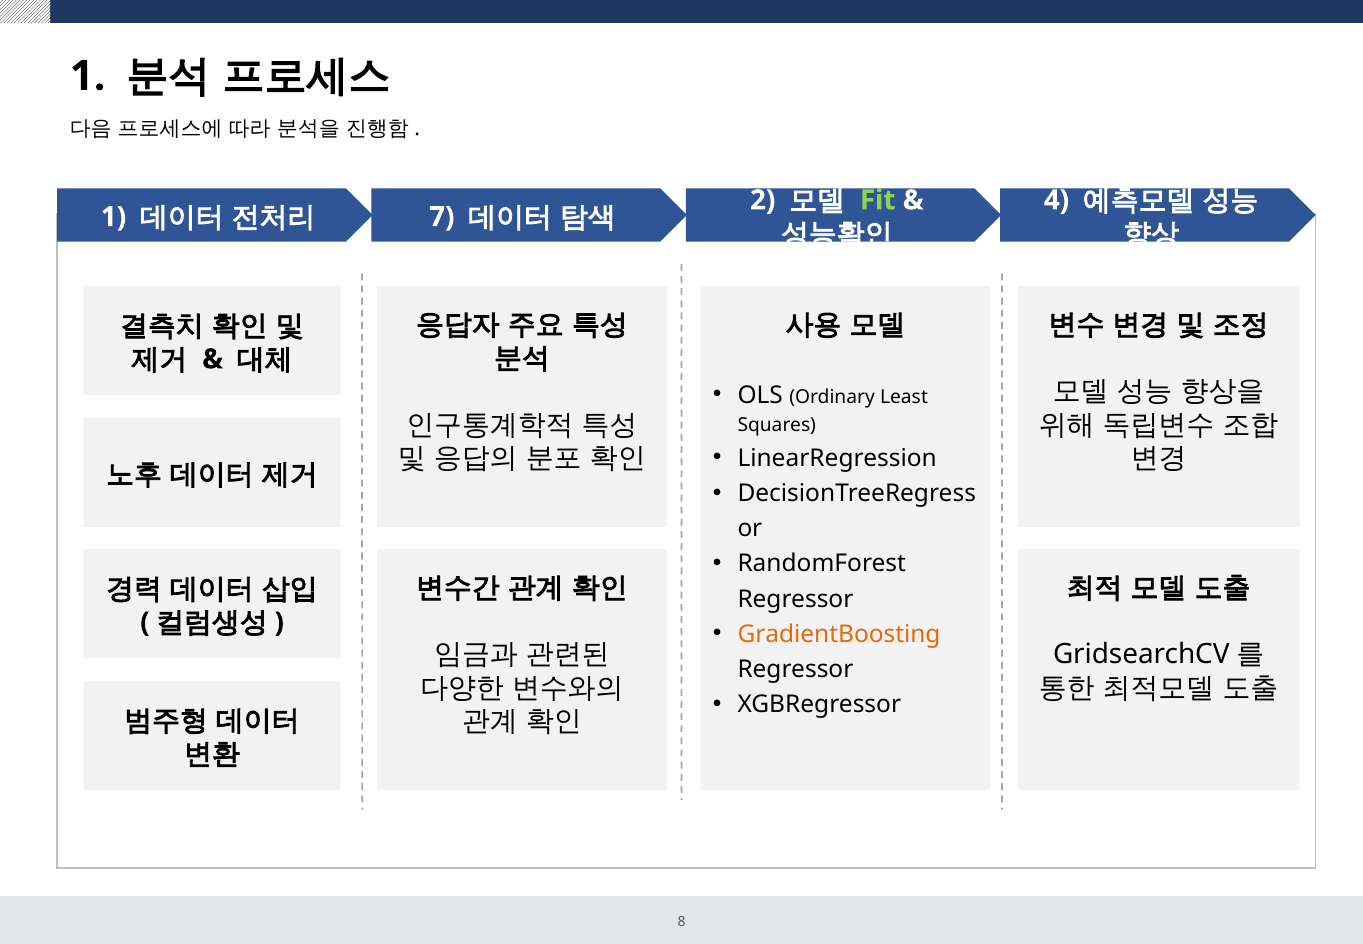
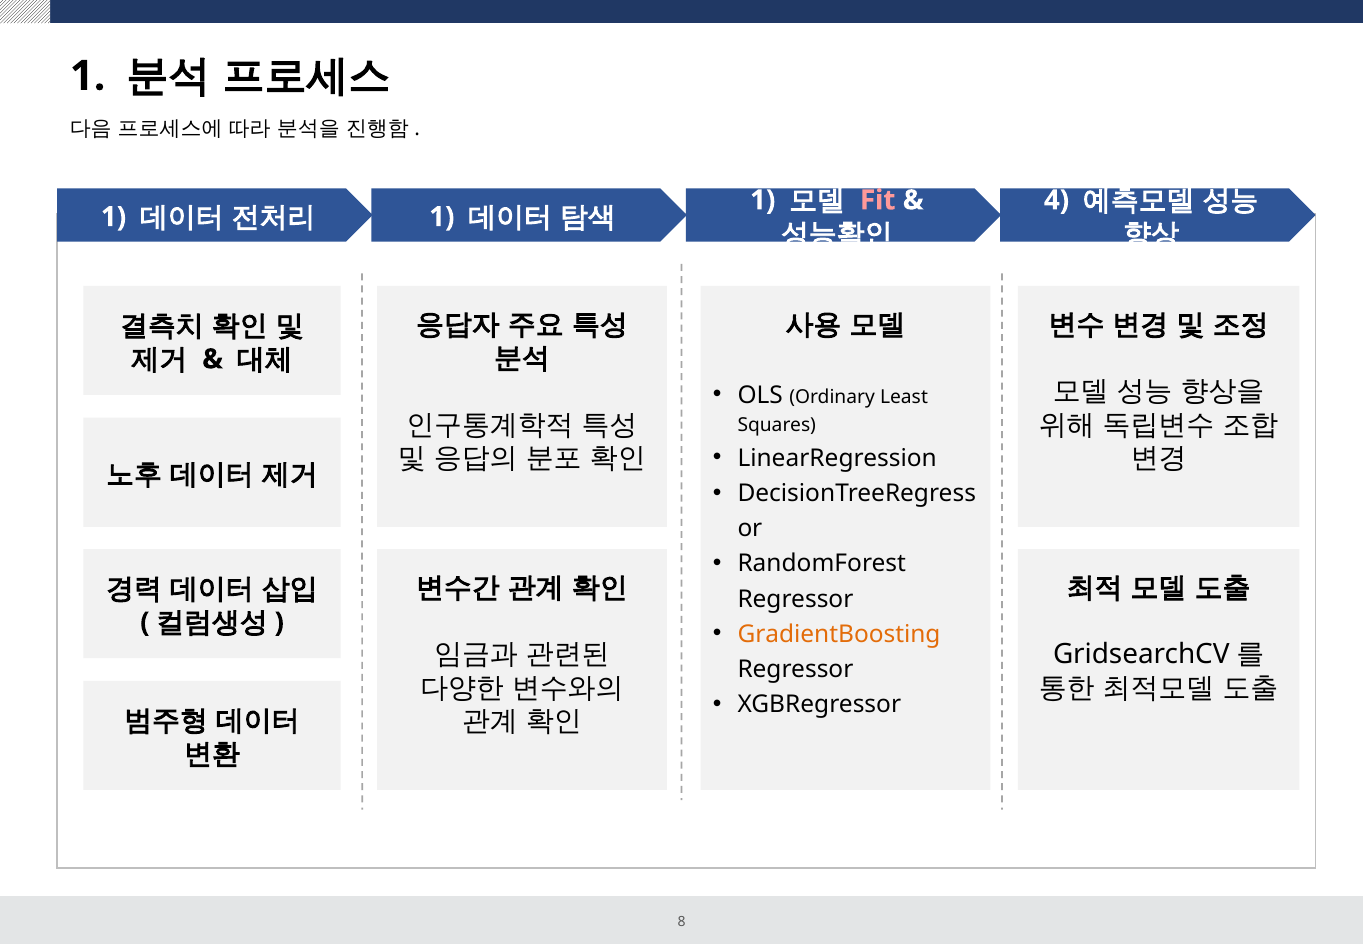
7: 7 -> 1 (442, 217)
2: 2 -> 1 (763, 200)
Fit colour: light green -> pink (878, 200)
